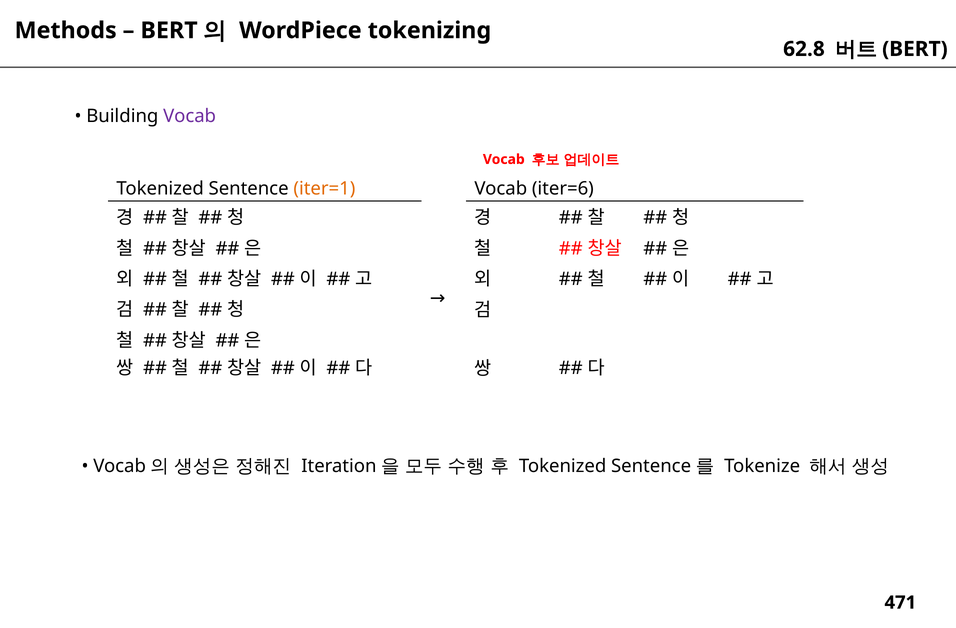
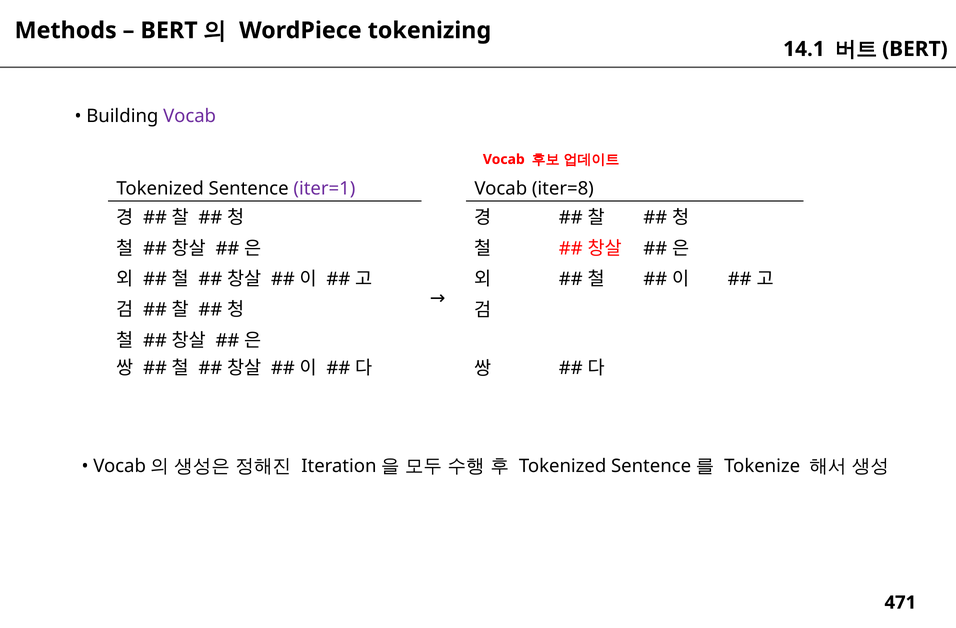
62.8: 62.8 -> 14.1 (804, 49)
iter=1 colour: orange -> purple (324, 189)
iter=6: iter=6 -> iter=8 (563, 189)
